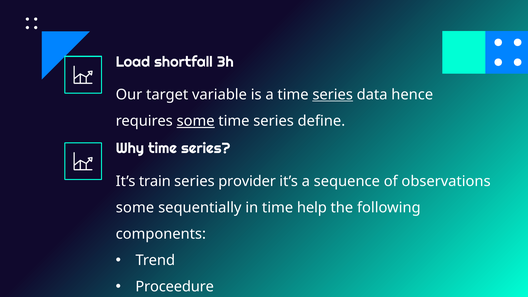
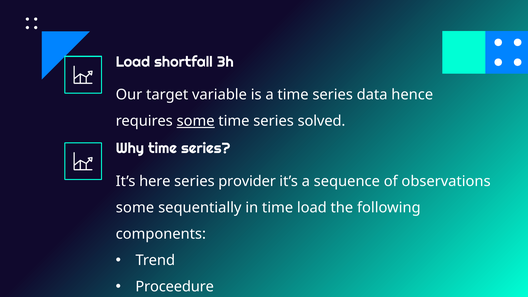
series underline: present -> none (333, 95)
define: define -> solved (321, 121)
train: train -> here (155, 181)
time help: help -> load (312, 208)
